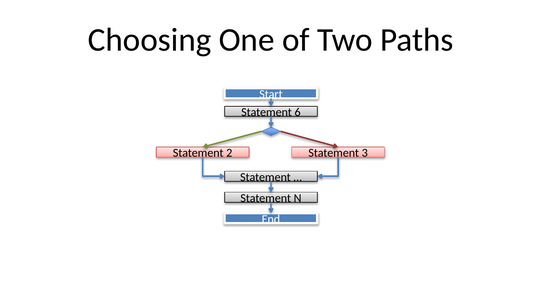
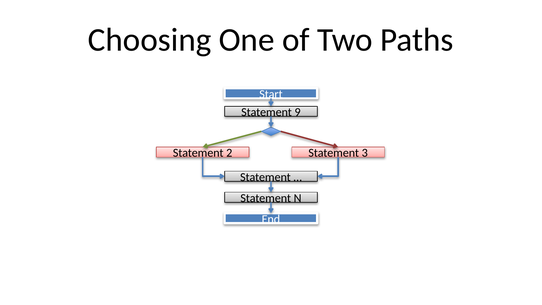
6: 6 -> 9 (298, 112)
